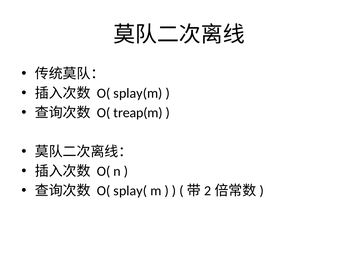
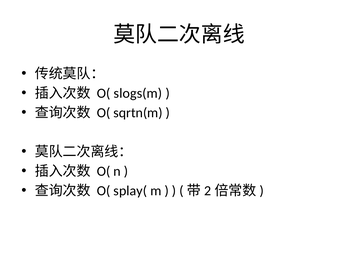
splay(m: splay(m -> slogs(m (138, 93)
treap(m: treap(m -> sqrtn(m (138, 113)
